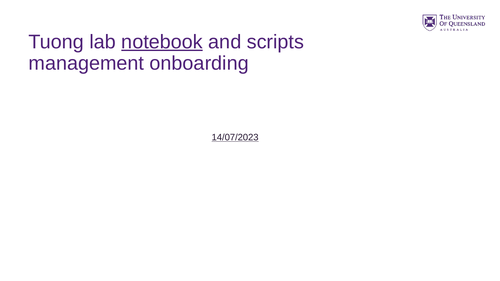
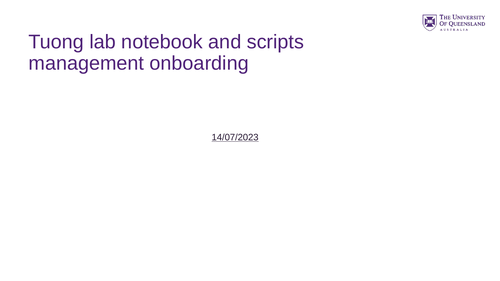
notebook underline: present -> none (162, 42)
